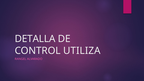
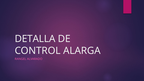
UTILIZA: UTILIZA -> ALARGA (82, 51)
